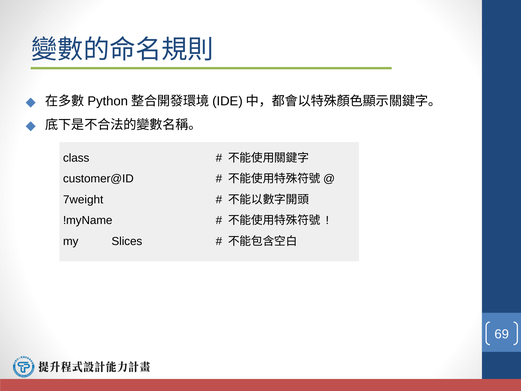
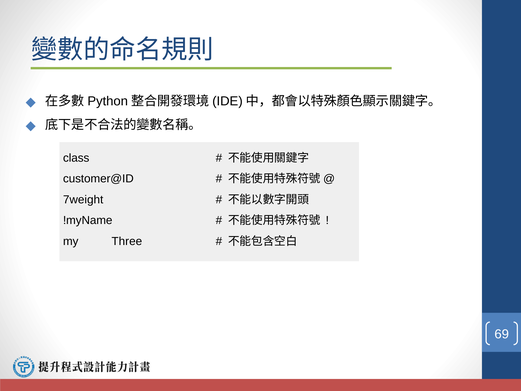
Slices: Slices -> Three (127, 241)
